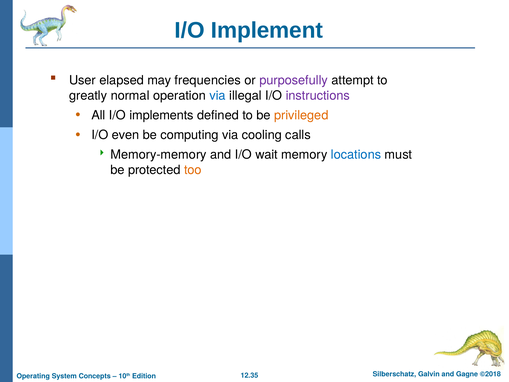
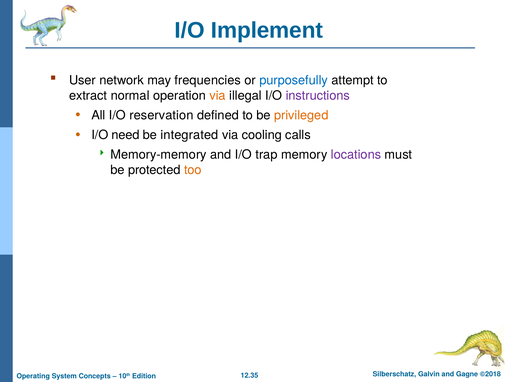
elapsed: elapsed -> network (122, 80)
purposefully colour: purple -> blue (294, 80)
greatly: greatly -> extract (88, 96)
via colour: blue -> orange (218, 96)
implements: implements -> reservation (161, 115)
even: even -> need (126, 135)
computing: computing -> integrated (189, 135)
wait: wait -> trap (266, 155)
locations colour: blue -> purple (356, 155)
